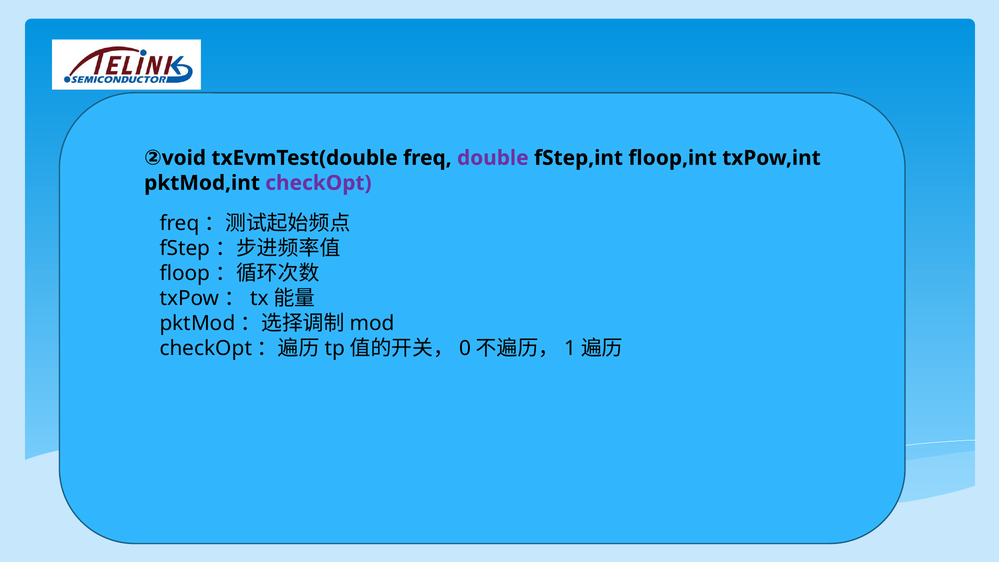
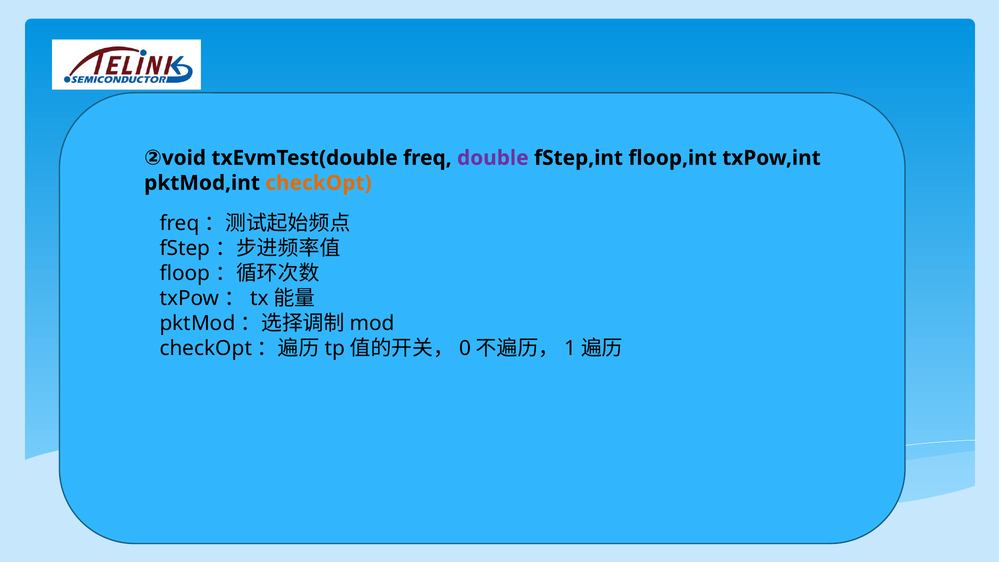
checkOpt colour: purple -> orange (318, 183)
